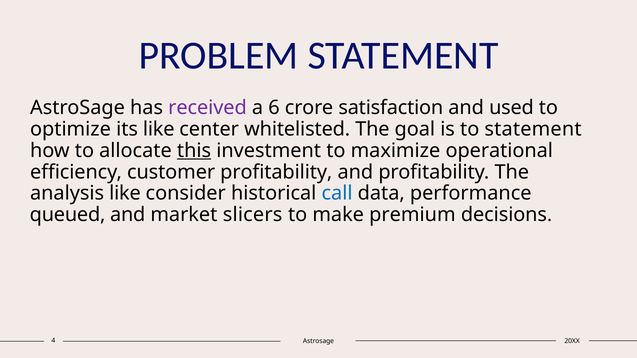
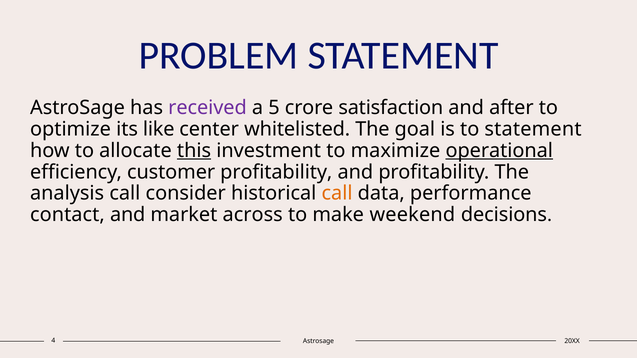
6: 6 -> 5 (274, 108)
used: used -> after (511, 108)
operational underline: none -> present (499, 151)
analysis like: like -> call (125, 194)
call colour: blue -> orange (337, 194)
queued: queued -> contact (67, 215)
slicers: slicers -> across (253, 215)
premium: premium -> weekend (412, 215)
